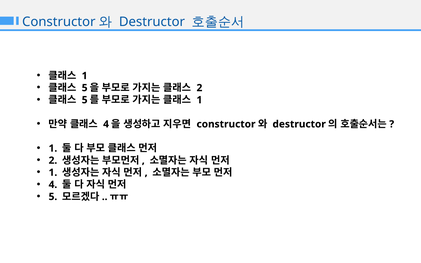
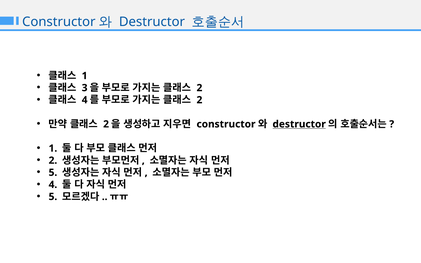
5: 5 -> 3 (85, 88)
5: 5 -> 4 (85, 100)
1: 1 -> 2 (199, 100)
4: 4 -> 2 (106, 124)
destructor underline: none -> present (299, 124)
1: 1 -> 5 (53, 173)
